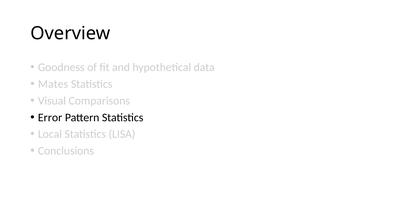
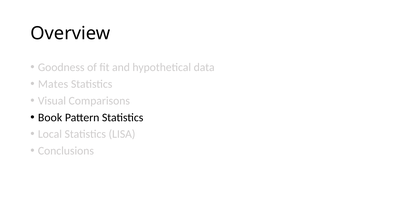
Error: Error -> Book (50, 118)
